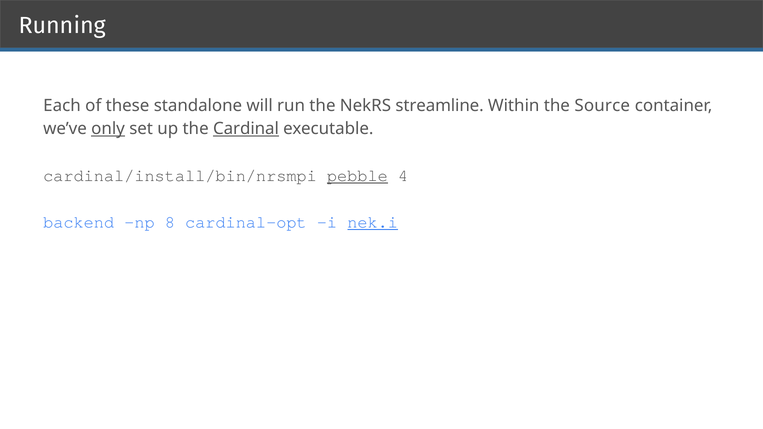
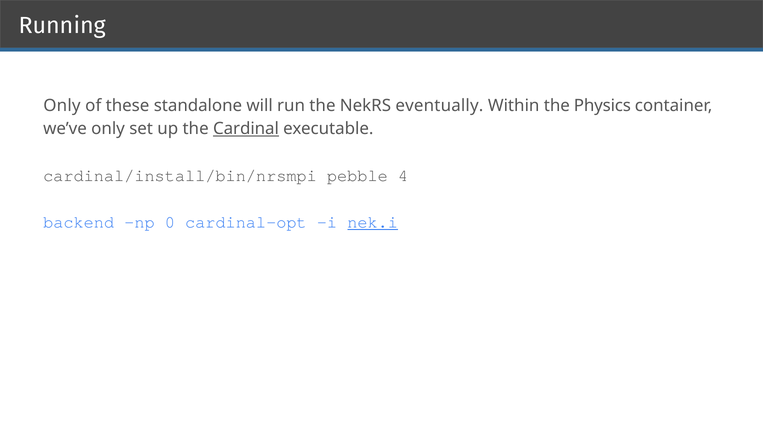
Each: Each -> Only (62, 105)
streamline: streamline -> eventually (439, 105)
Source: Source -> Physics (602, 105)
only underline: present -> none (108, 129)
pebble underline: present -> none (357, 176)
8: 8 -> 0 (170, 222)
